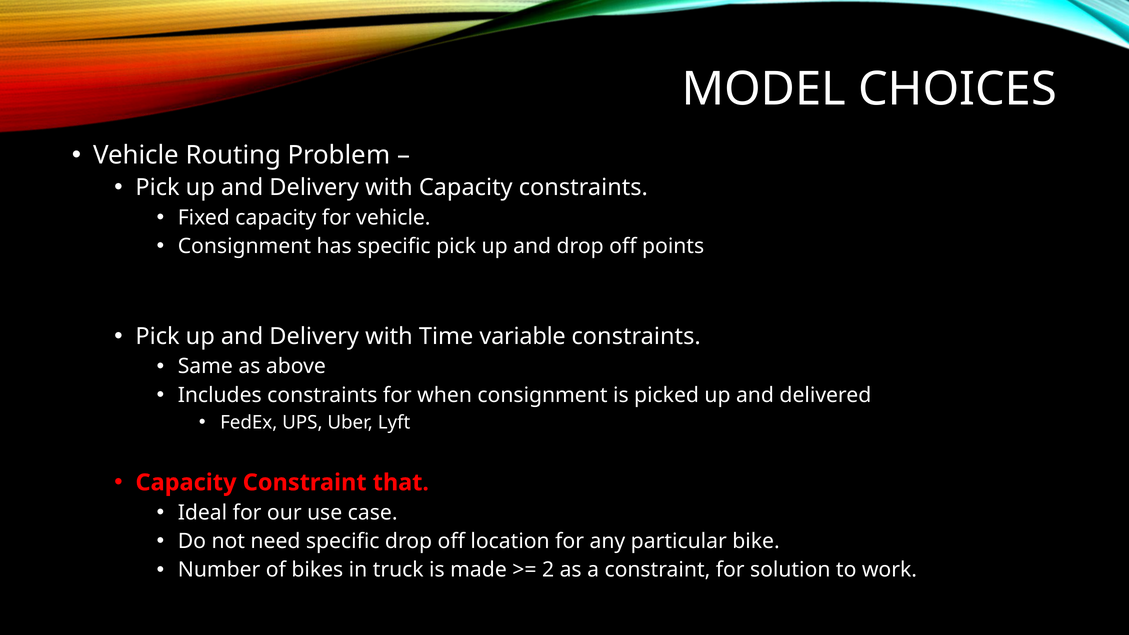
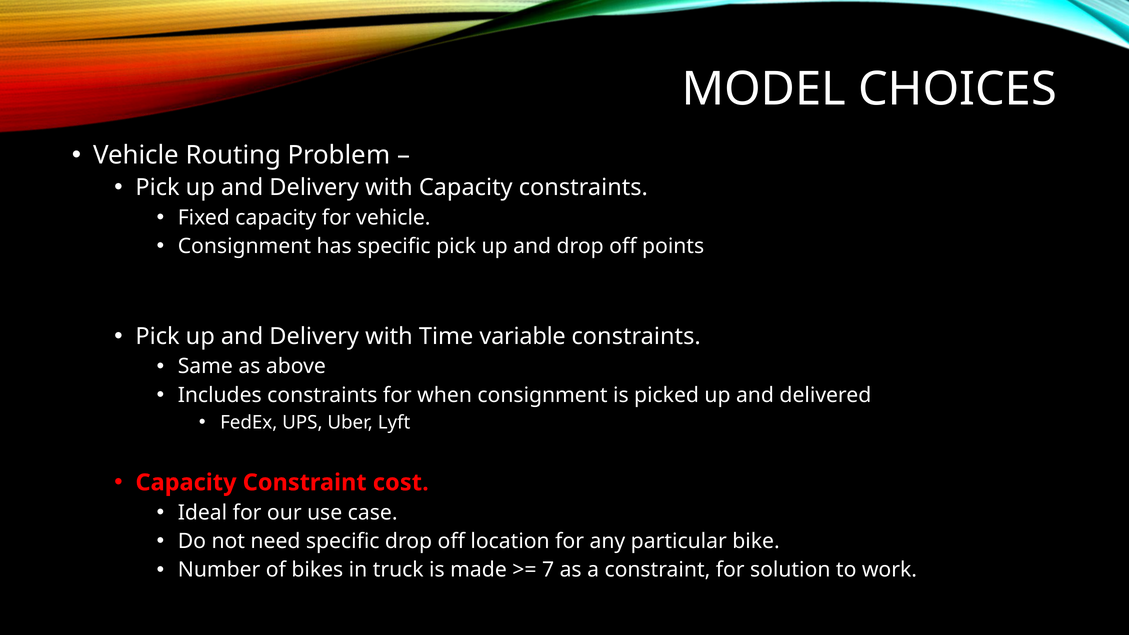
that: that -> cost (401, 483)
2: 2 -> 7 (548, 570)
